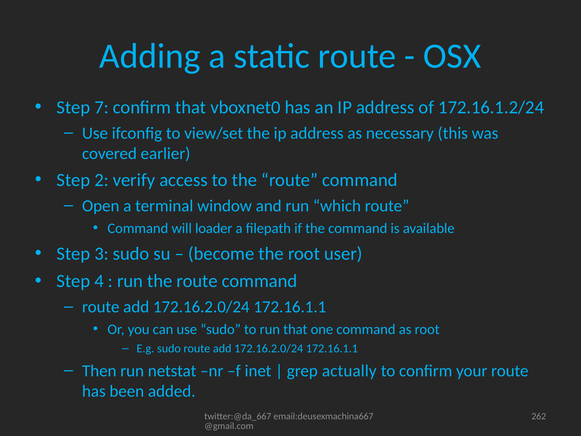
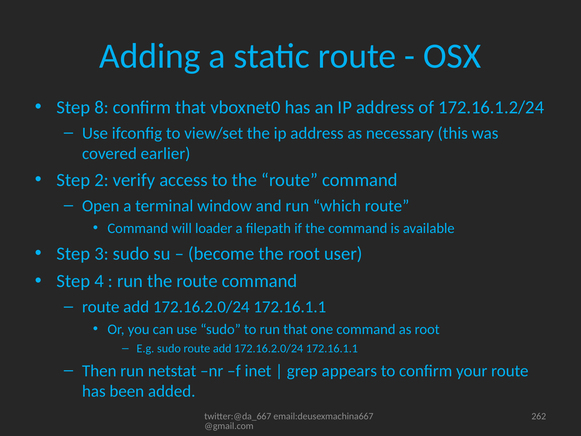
7: 7 -> 8 (102, 107)
actually: actually -> appears (349, 371)
